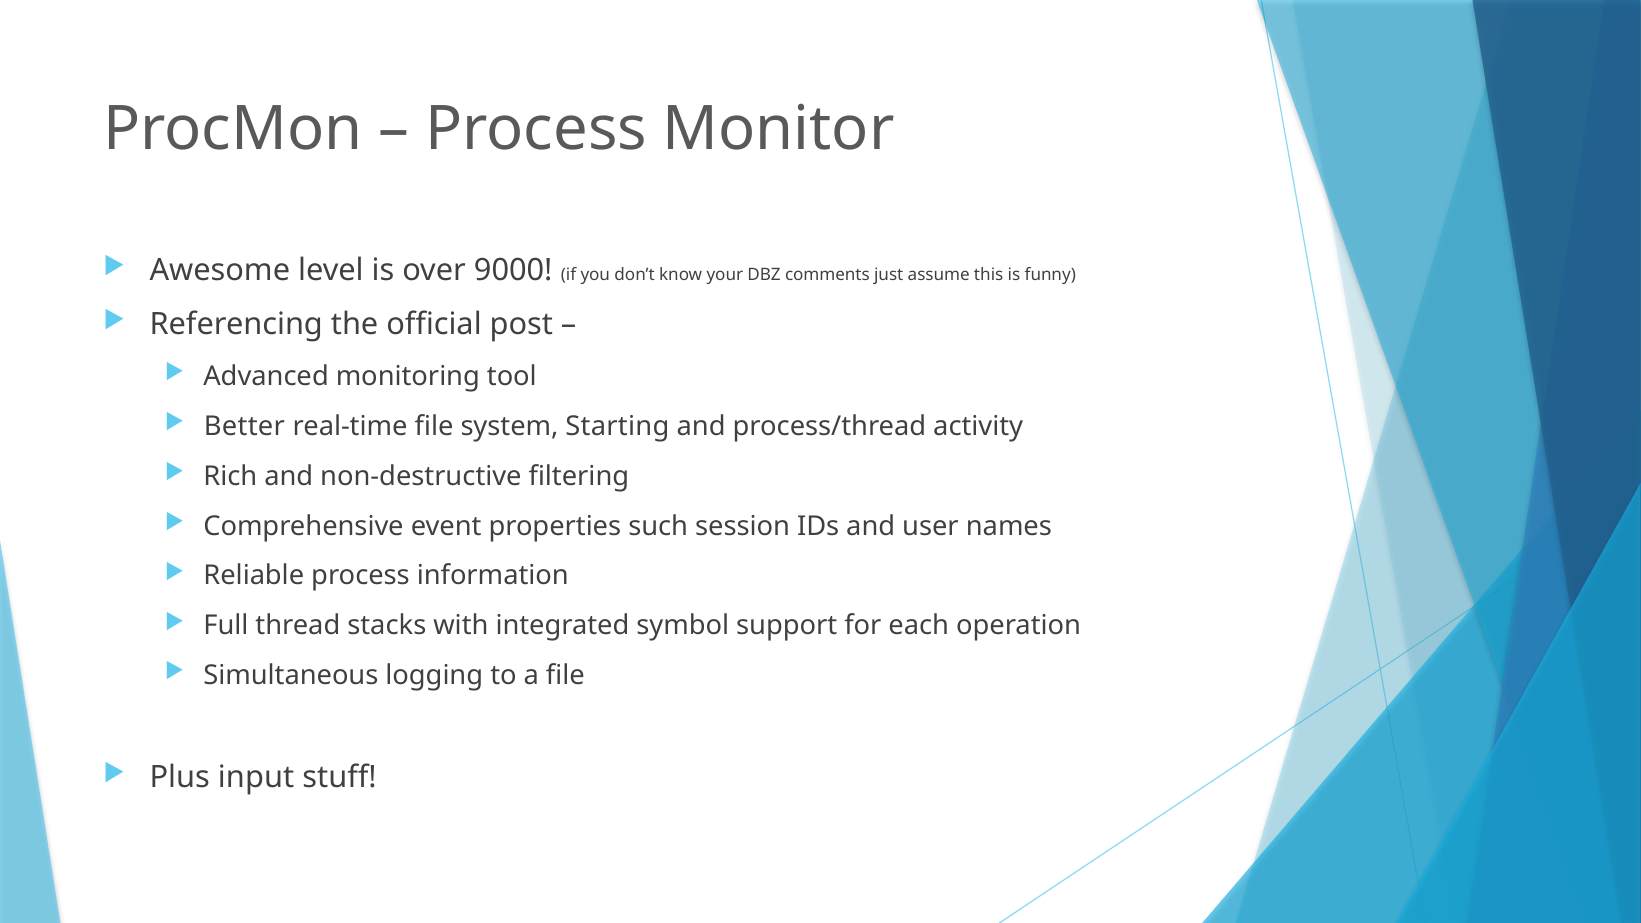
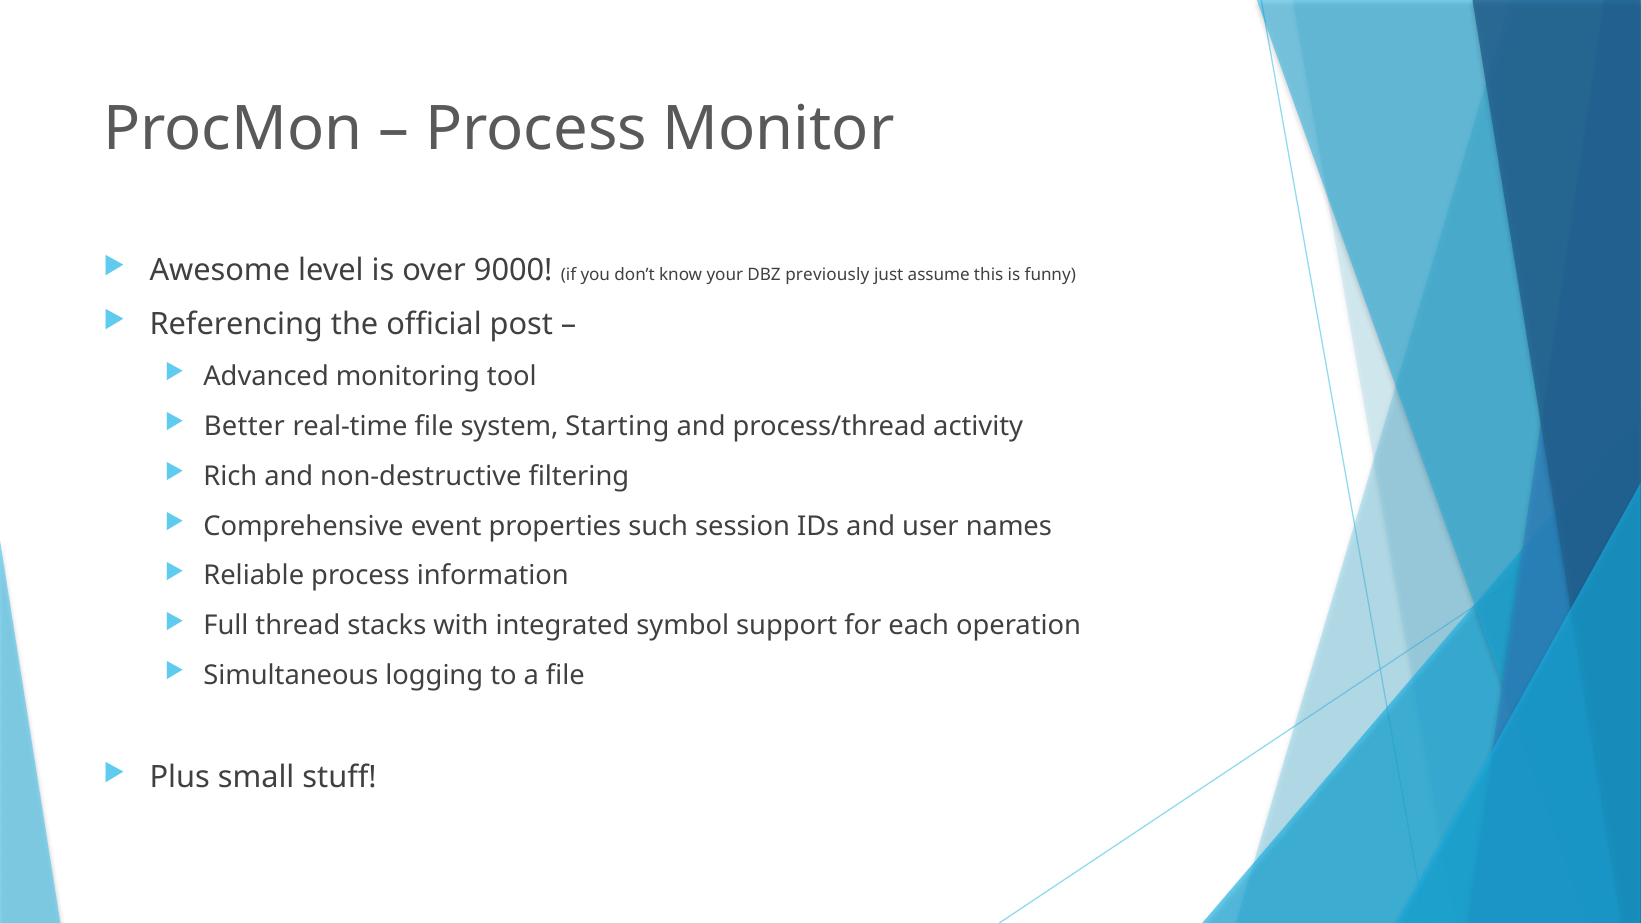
comments: comments -> previously (827, 275)
input: input -> small (256, 778)
